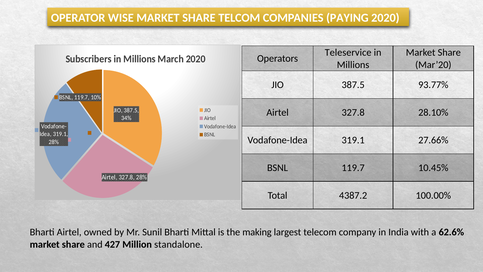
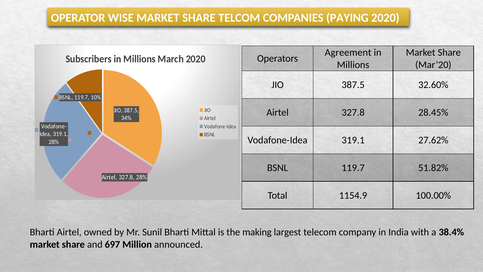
Teleservice: Teleservice -> Agreement (348, 52)
93.77%: 93.77% -> 32.60% (433, 85)
28.10%: 28.10% -> 28.45% (433, 112)
27.66%: 27.66% -> 27.62% (433, 140)
10.45%: 10.45% -> 51.82% (433, 168)
4387.2: 4387.2 -> 1154.9 (353, 195)
62.6%: 62.6% -> 38.4% (451, 232)
427: 427 -> 697 (112, 244)
standalone: standalone -> announced (179, 244)
